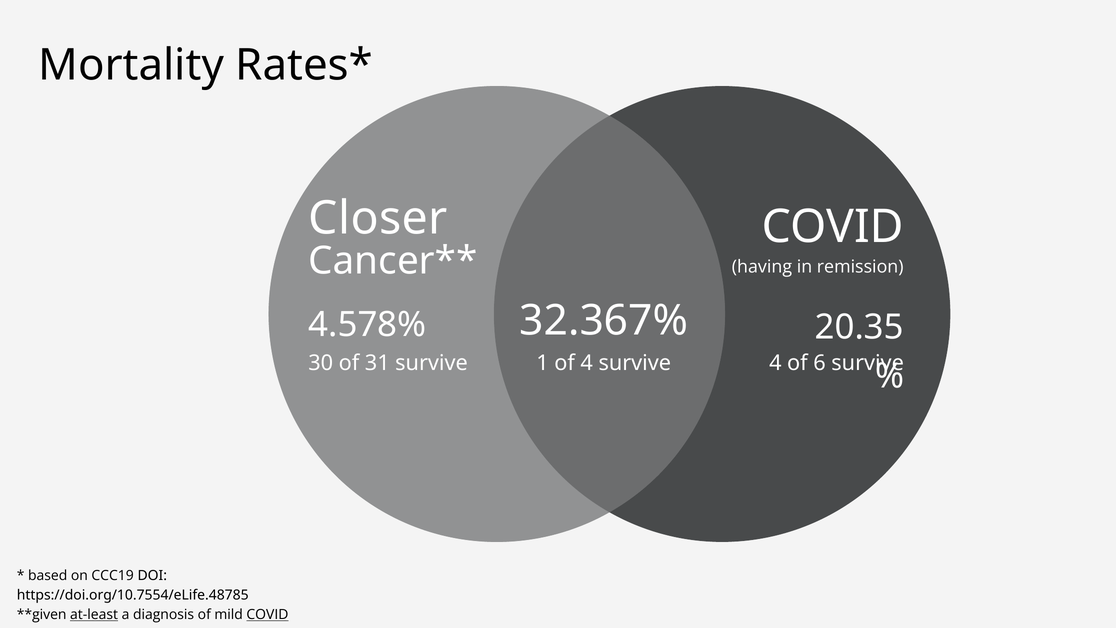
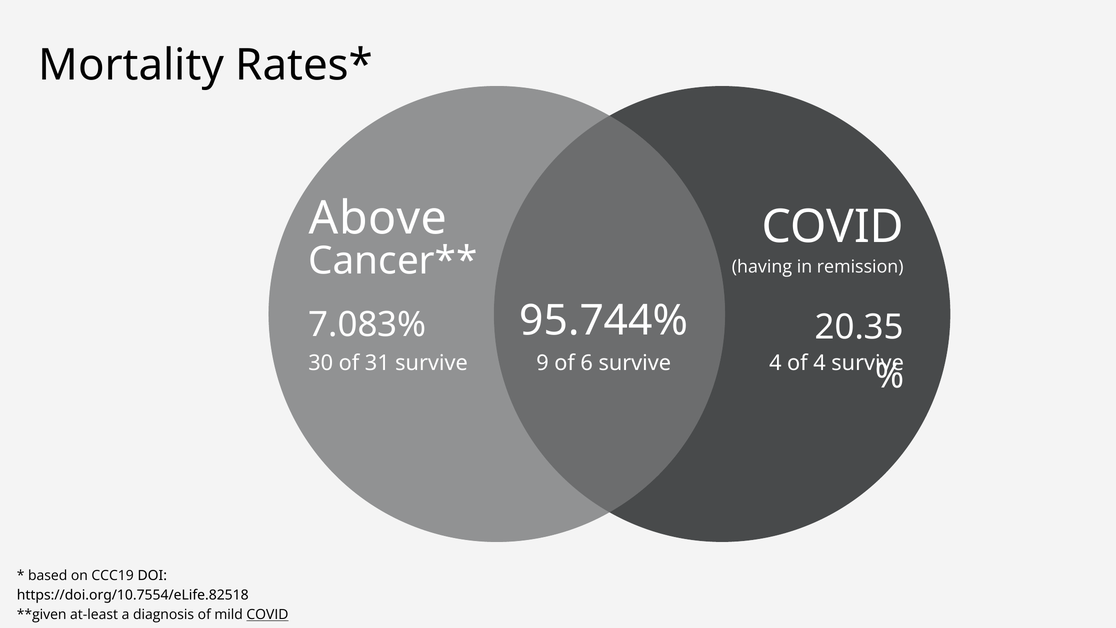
Closer: Closer -> Above (378, 218)
32.367%: 32.367% -> 95.744% (604, 321)
4.578%: 4.578% -> 7.083% (367, 325)
1: 1 -> 9 (543, 363)
of 4: 4 -> 6 (587, 363)
of 6: 6 -> 4 (820, 363)
https://doi.org/10.7554/eLife.48785: https://doi.org/10.7554/eLife.48785 -> https://doi.org/10.7554/eLife.82518 (133, 595)
at-least underline: present -> none (94, 614)
